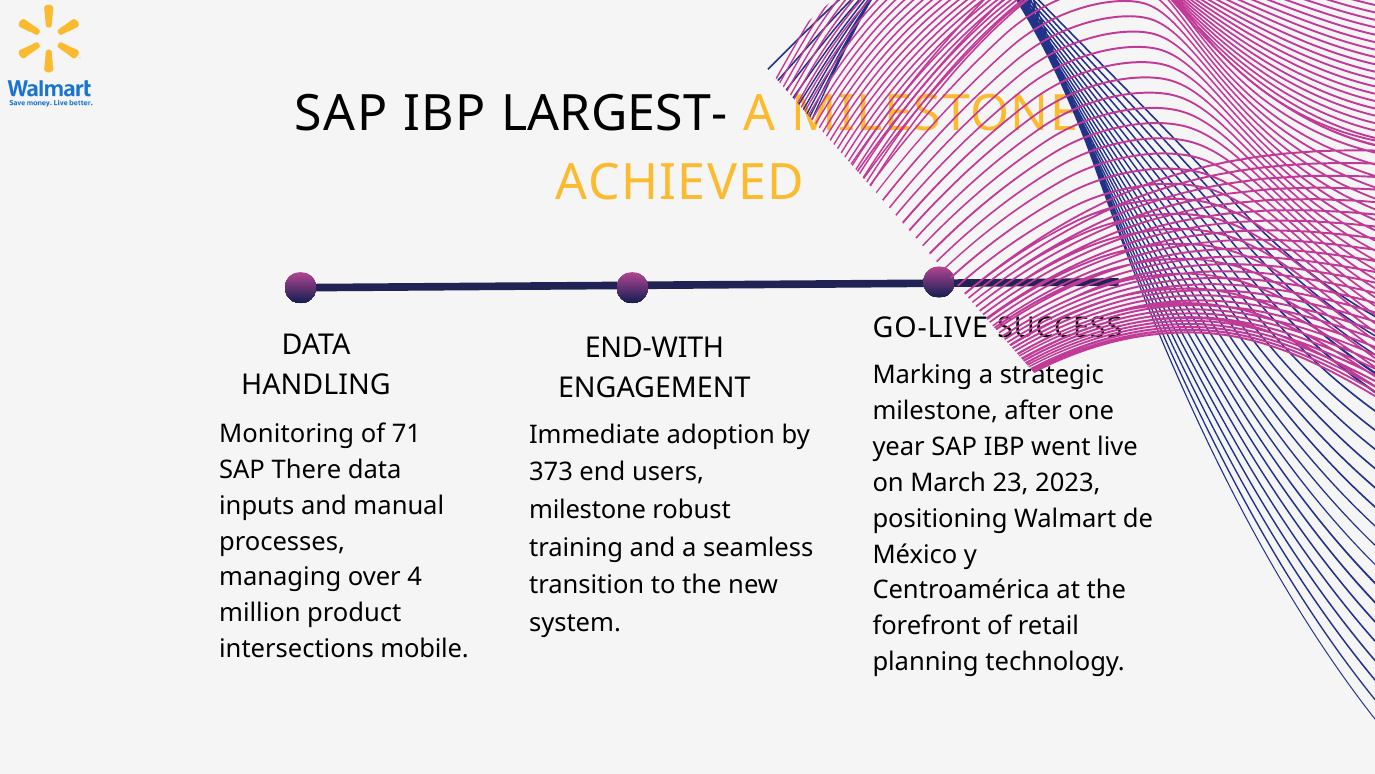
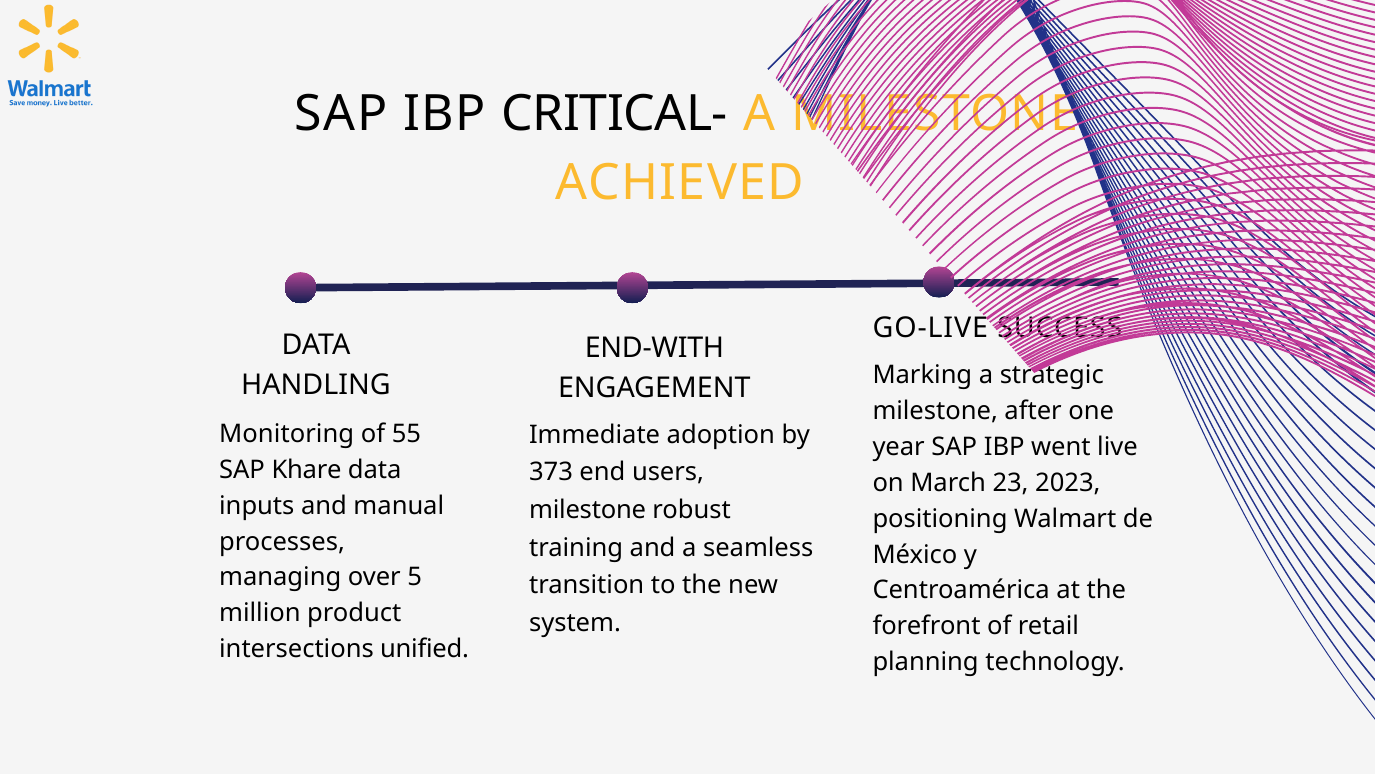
LARGEST-: LARGEST- -> CRITICAL- (615, 113)
71: 71 -> 55 (406, 434)
There: There -> Khare (307, 470)
4: 4 -> 5 (415, 577)
mobile: mobile -> unified (425, 649)
